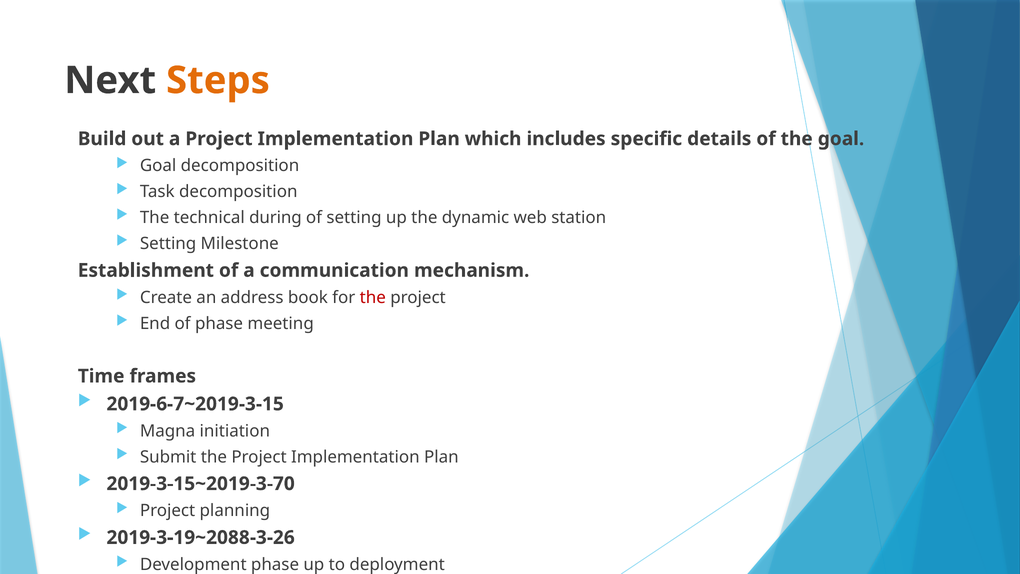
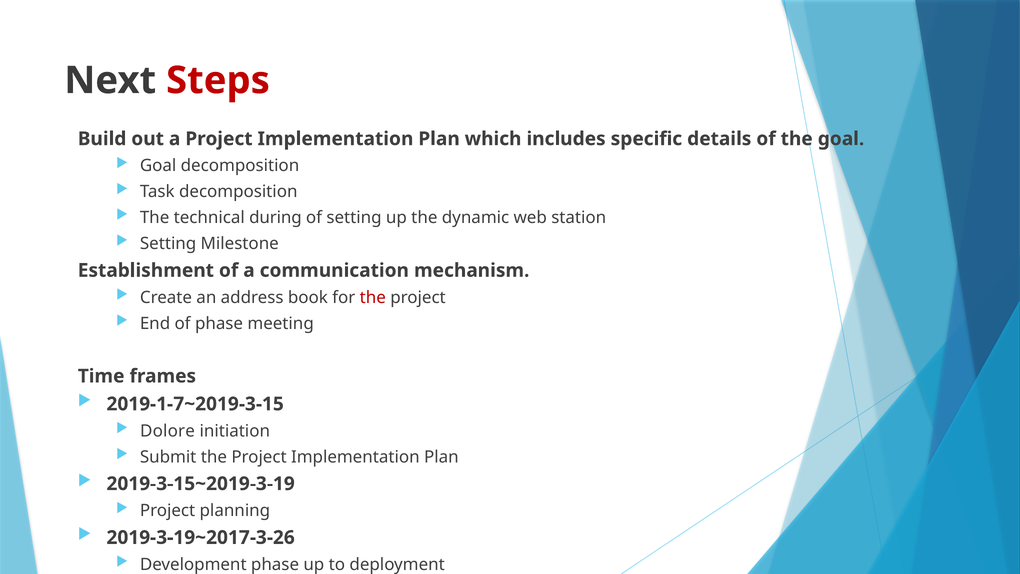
Steps colour: orange -> red (218, 80)
2019-6-7~2019-3-15: 2019-6-7~2019-3-15 -> 2019-1-7~2019-3-15 (195, 404)
Magna: Magna -> Dolore (167, 431)
2019-3-15~2019-3-70: 2019-3-15~2019-3-70 -> 2019-3-15~2019-3-19 (201, 484)
2019-3-19~2088-3-26: 2019-3-19~2088-3-26 -> 2019-3-19~2017-3-26 (201, 537)
